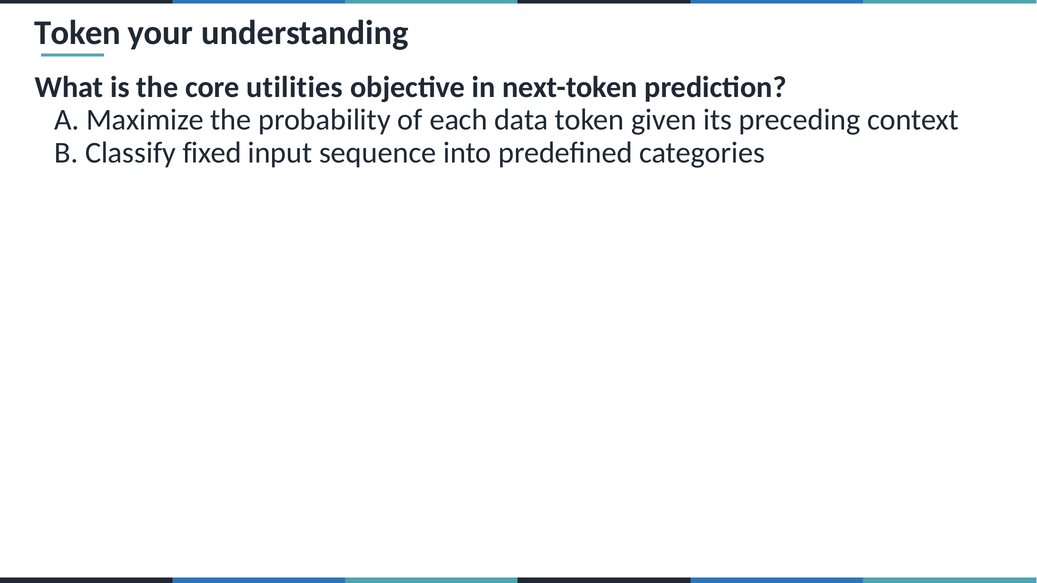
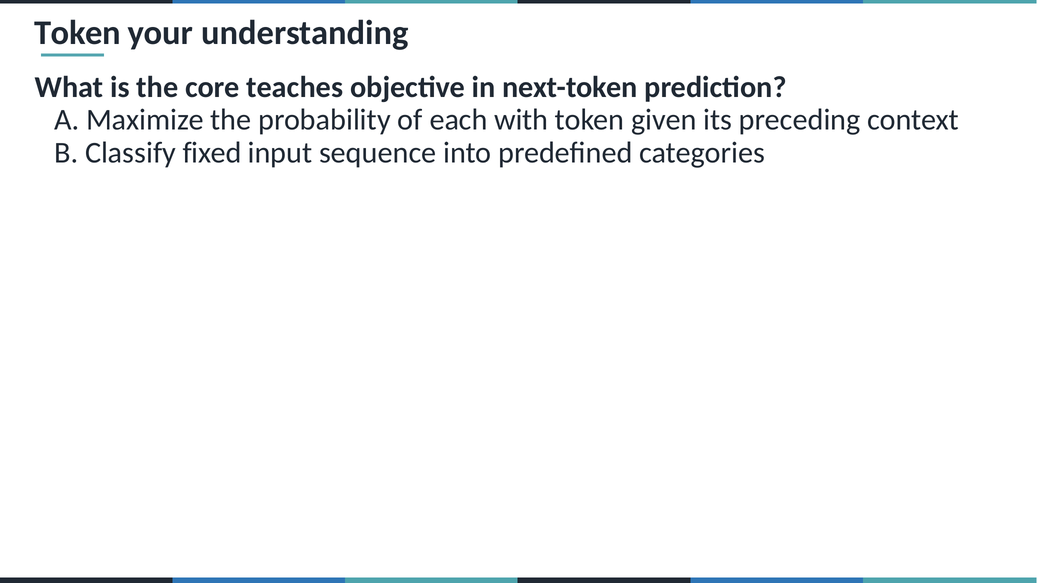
utilities: utilities -> teaches (295, 87)
data: data -> with (521, 120)
